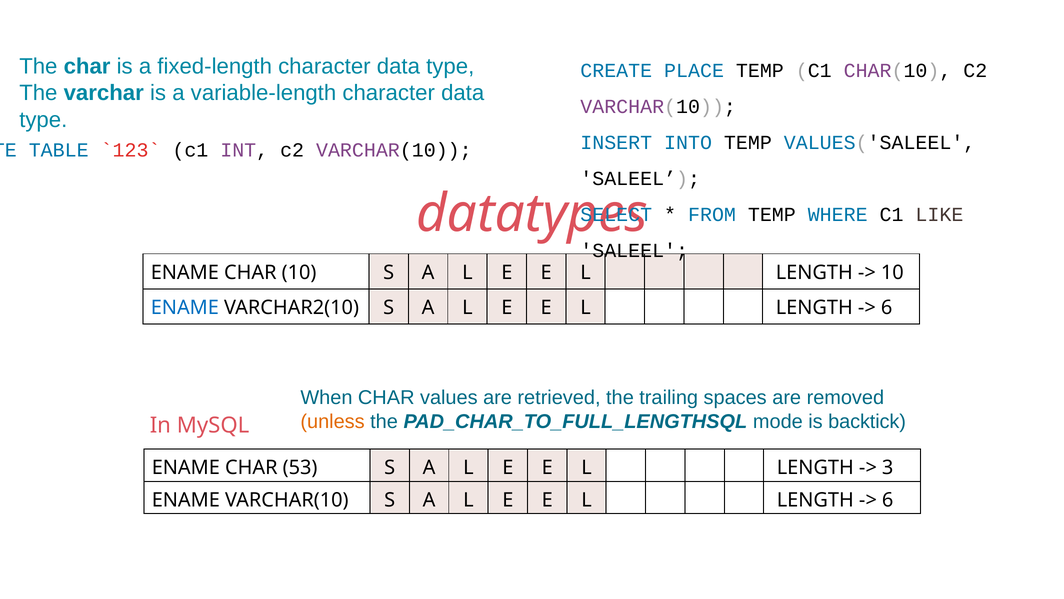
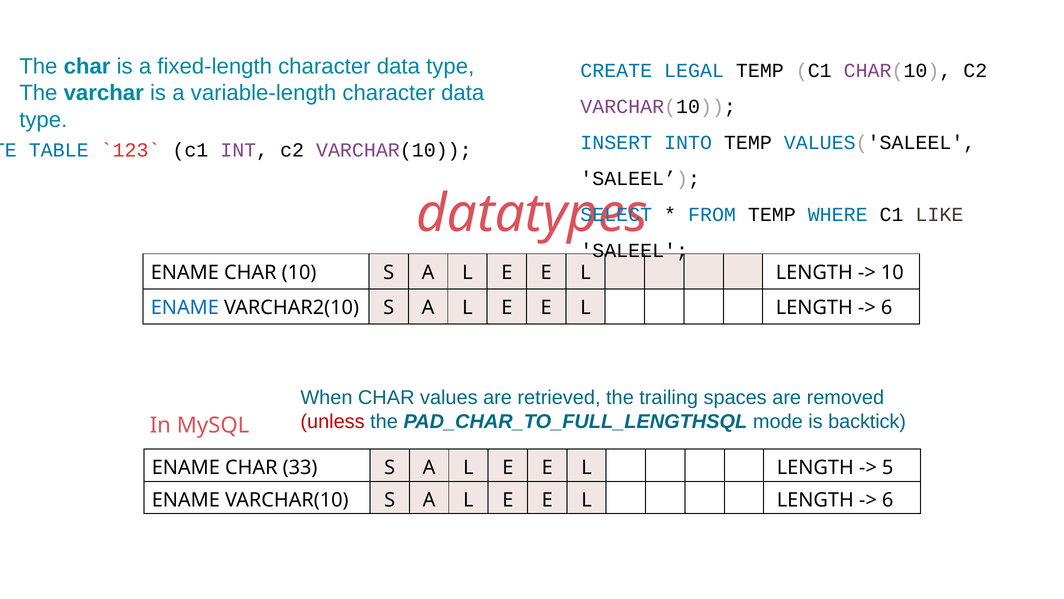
PLACE: PLACE -> LEGAL (694, 71)
unless colour: orange -> red (333, 421)
53: 53 -> 33 (300, 467)
3: 3 -> 5 (888, 467)
